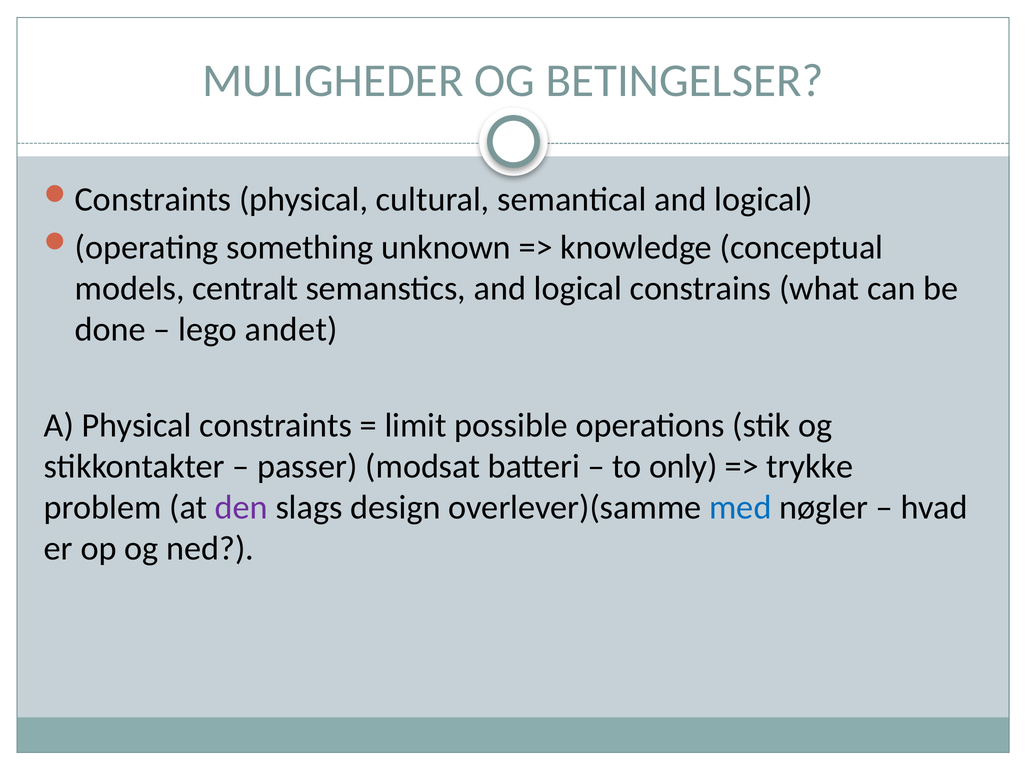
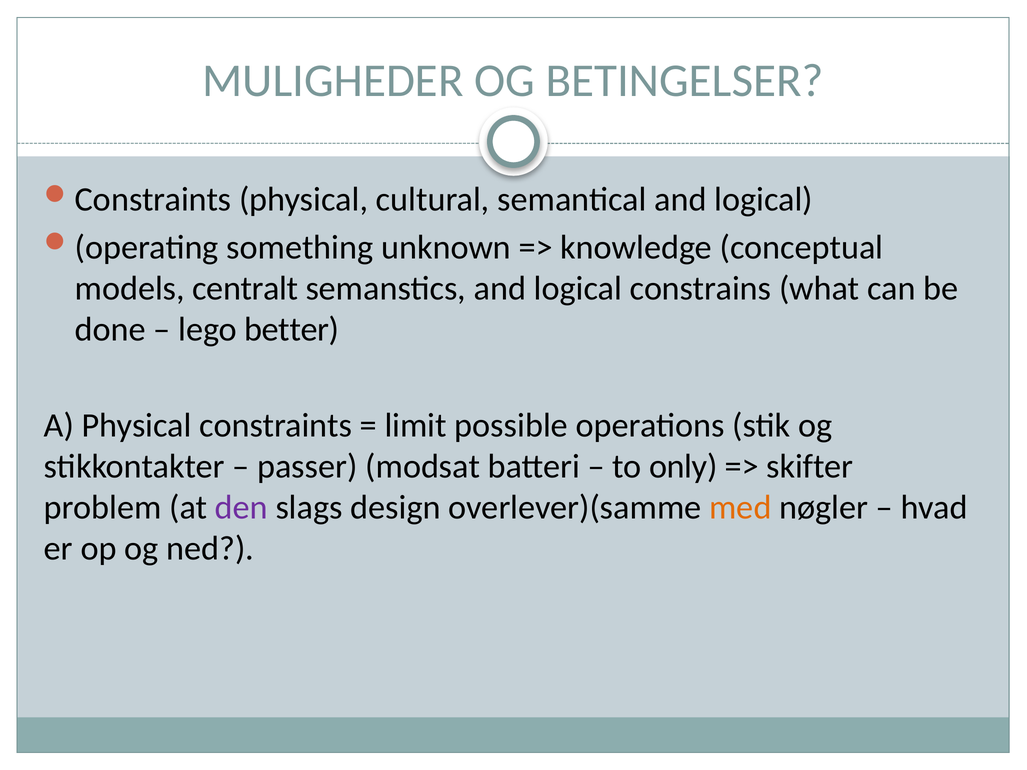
andet: andet -> better (292, 330)
trykke: trykke -> skifter (810, 466)
med colour: blue -> orange (740, 508)
